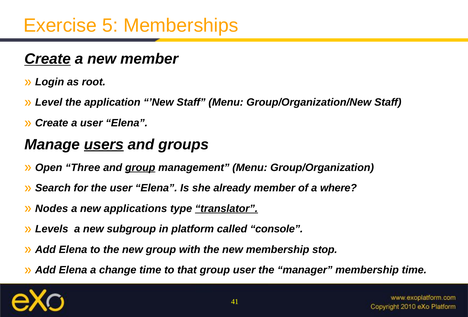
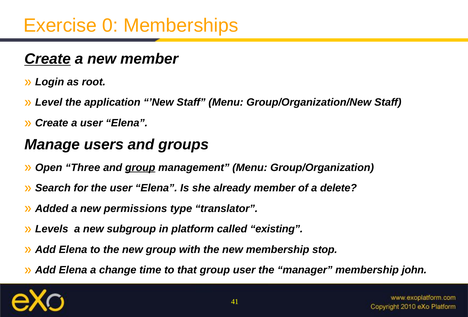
5: 5 -> 0 (110, 26)
users underline: present -> none (104, 144)
where: where -> delete (338, 188)
Nodes: Nodes -> Added (52, 209)
applications: applications -> permissions (135, 209)
translator underline: present -> none (226, 209)
console: console -> existing (277, 229)
membership time: time -> john (414, 270)
